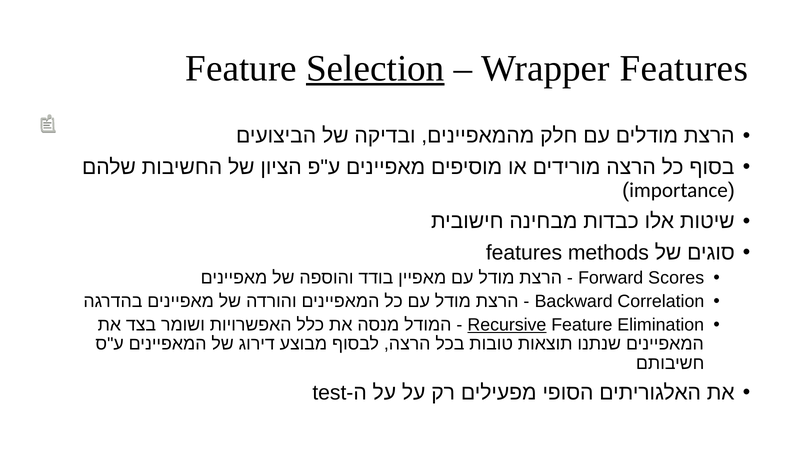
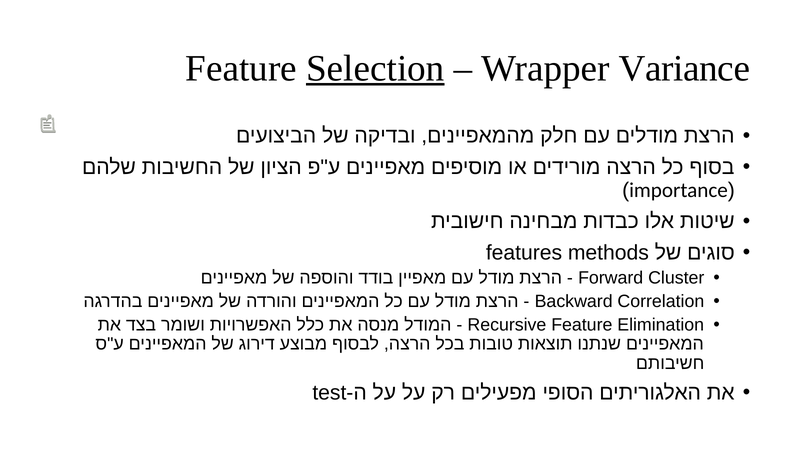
Wrapper Features: Features -> Variance (684, 68)
Scores: Scores -> Cluster (676, 278)
Recursive underline: present -> none (507, 325)
